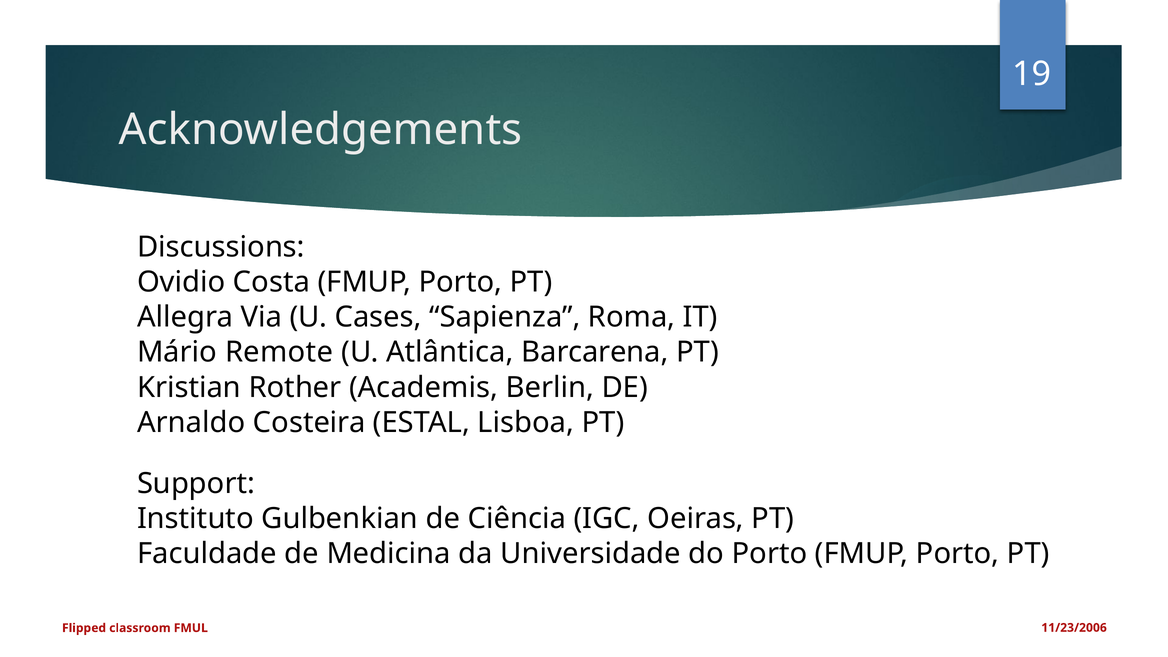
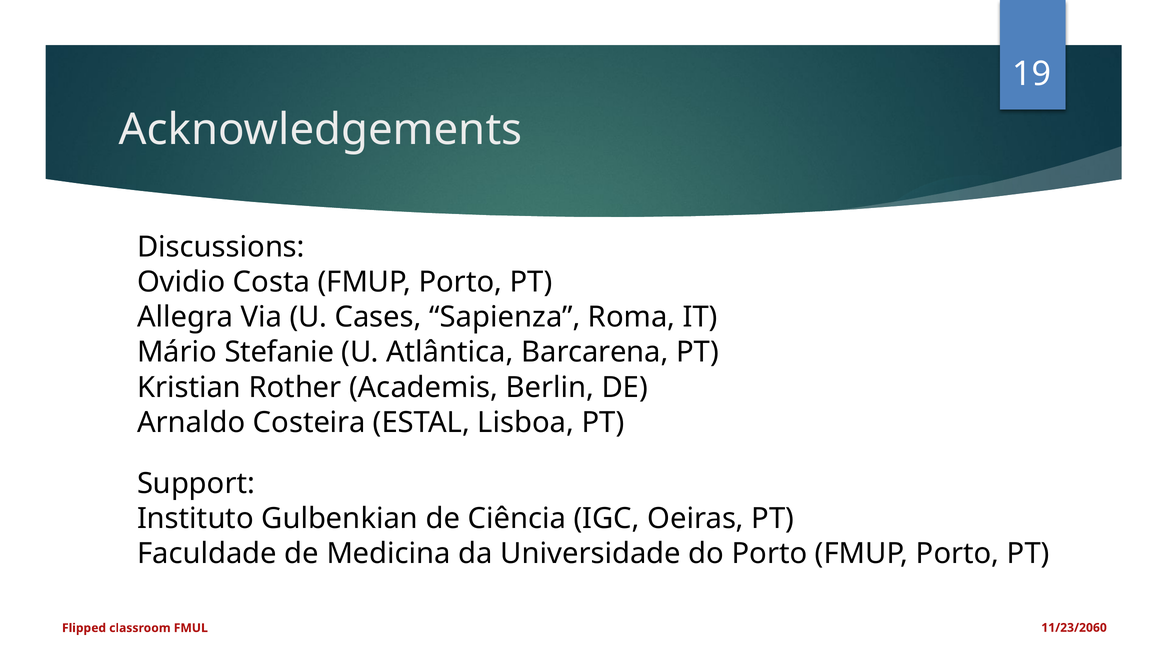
Remote: Remote -> Stefanie (279, 352)
11/23/2006: 11/23/2006 -> 11/23/2060 (1074, 628)
